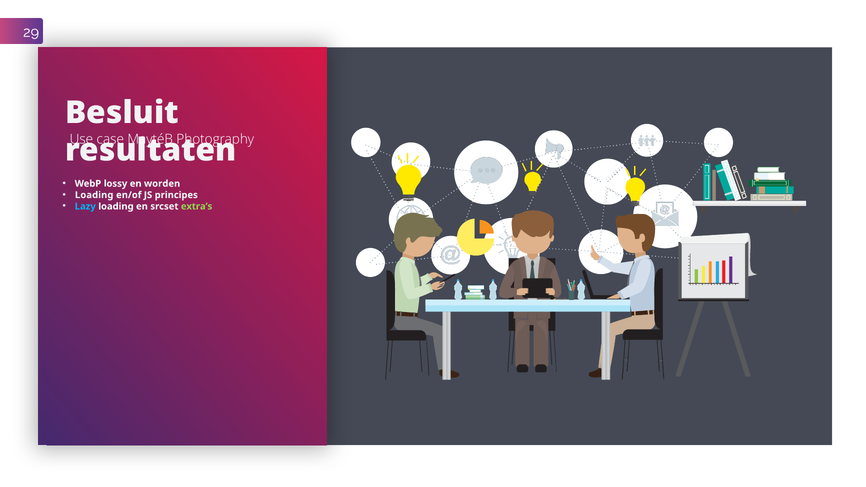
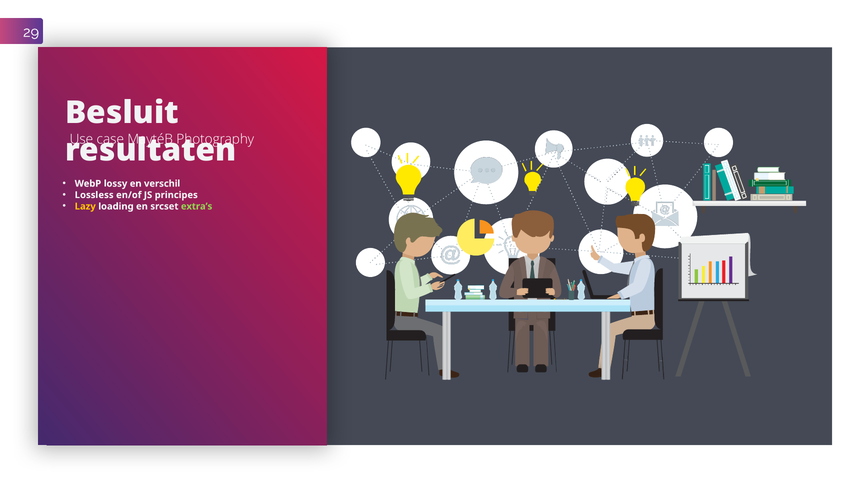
worden: worden -> verschil (162, 184)
Loading: Loading -> Lossless (94, 195)
Lazy colour: light blue -> yellow (85, 206)
